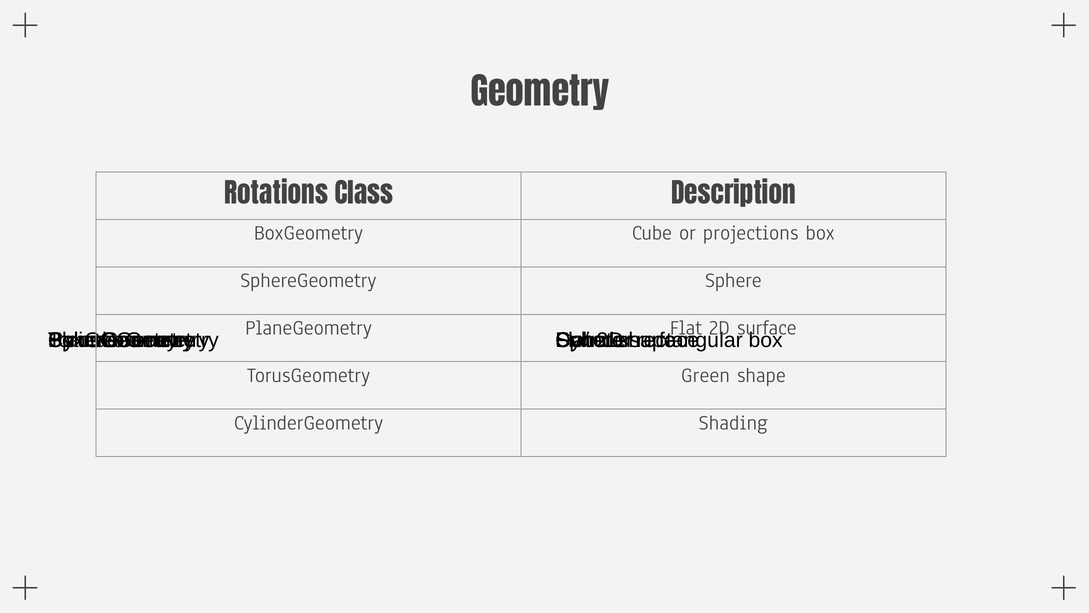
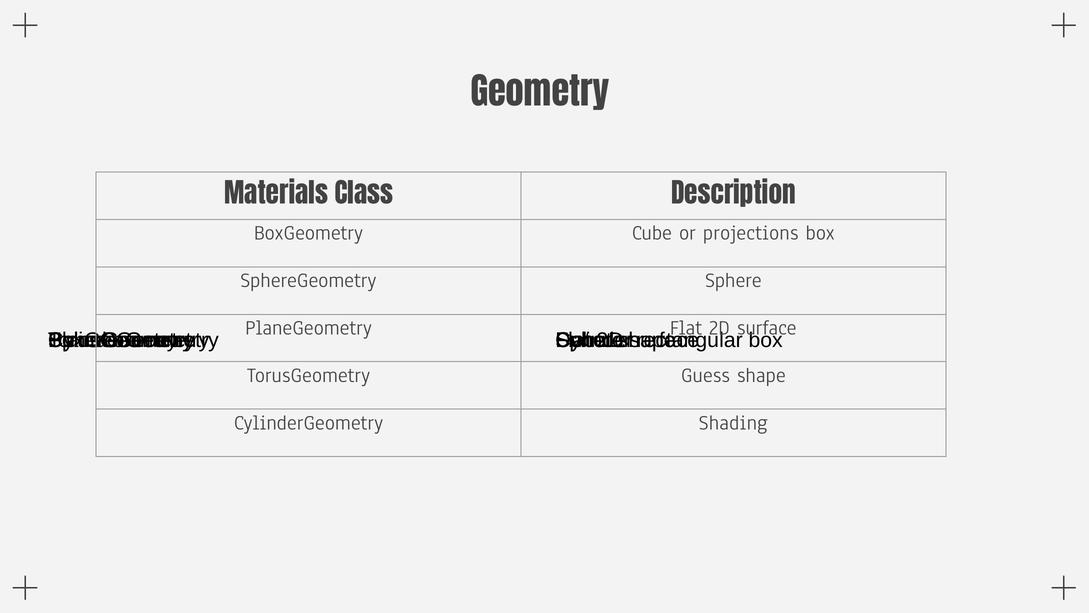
Rotations: Rotations -> Materials (276, 195)
Green: Green -> Guess (705, 375)
